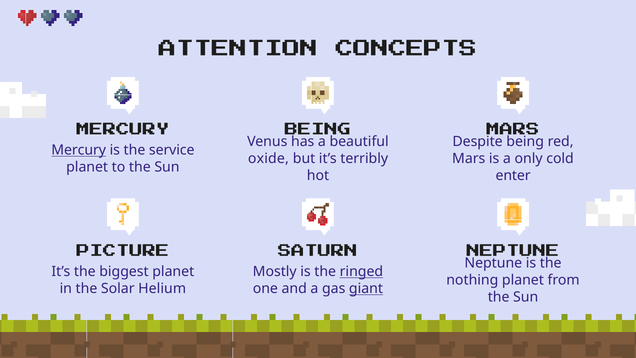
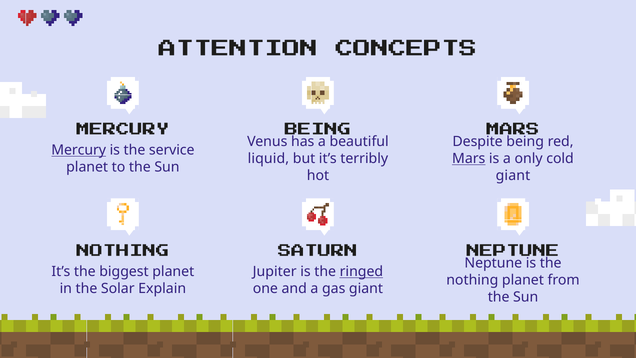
oxide: oxide -> liquid (268, 159)
Mars underline: none -> present (469, 159)
enter: enter -> giant (513, 175)
PICTURE: PICTURE -> NOTHING (123, 253)
Mostly: Mostly -> Jupiter (275, 272)
Helium: Helium -> Explain (162, 289)
giant underline: present -> none (366, 289)
